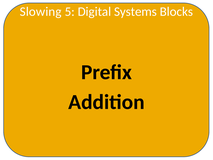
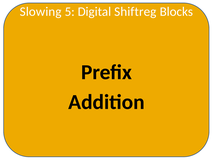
Systems: Systems -> Shiftreg (135, 12)
